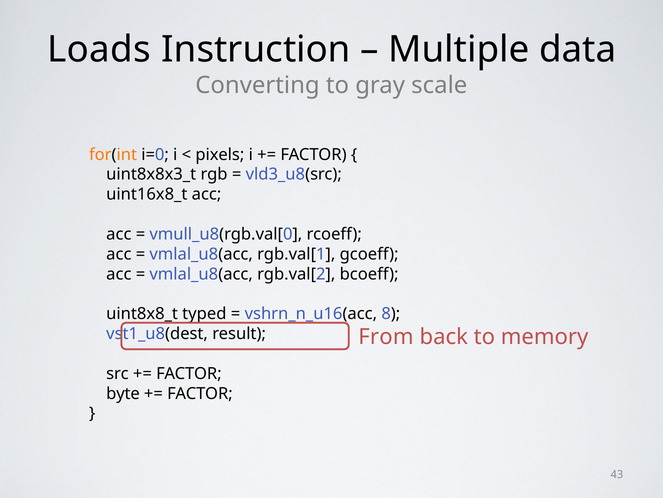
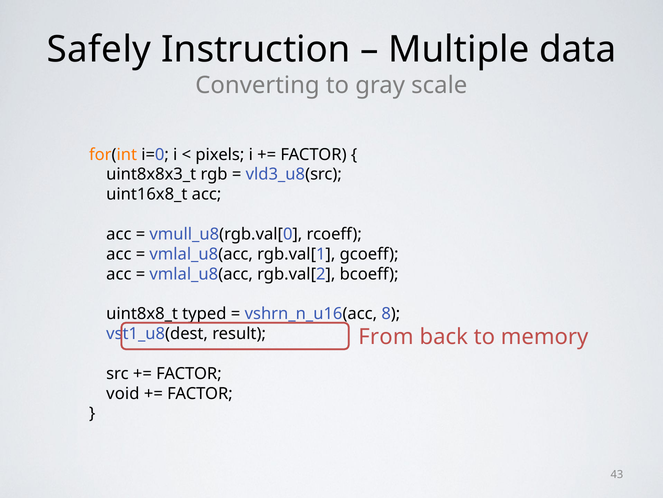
Loads: Loads -> Safely (99, 50)
byte: byte -> void (123, 393)
